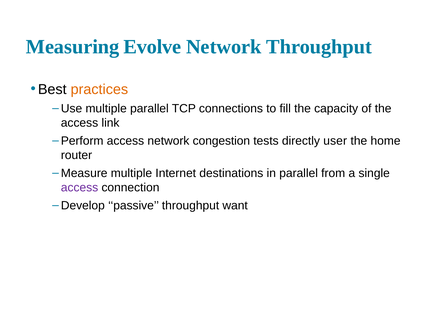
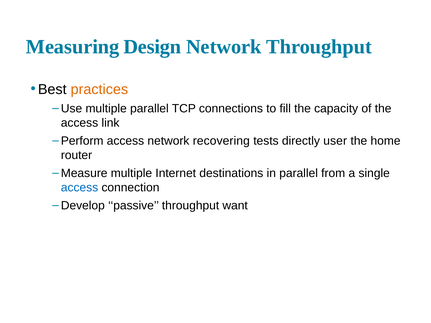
Evolve: Evolve -> Design (152, 47)
congestion: congestion -> recovering (221, 141)
access colour: purple -> blue (80, 188)
